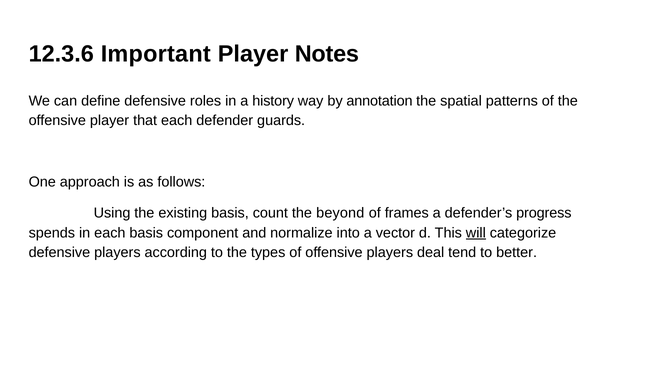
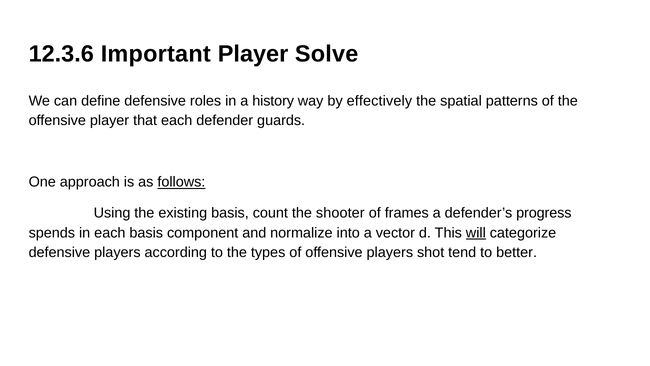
Notes: Notes -> Solve (327, 54)
annotation: annotation -> effectively (379, 101)
follows underline: none -> present (181, 182)
beyond: beyond -> shooter (340, 213)
deal: deal -> shot (431, 252)
